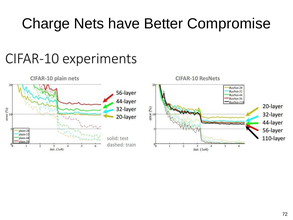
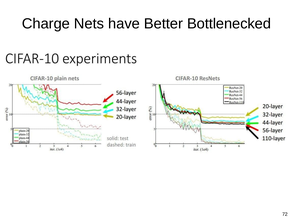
Compromise: Compromise -> Bottlenecked (229, 24)
